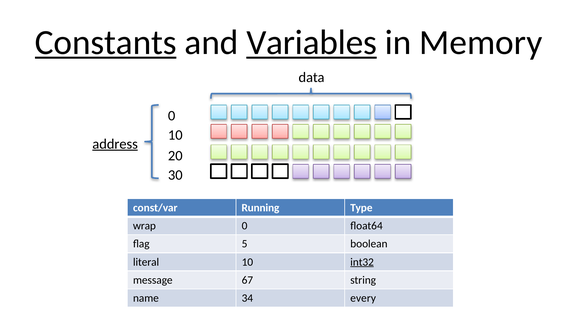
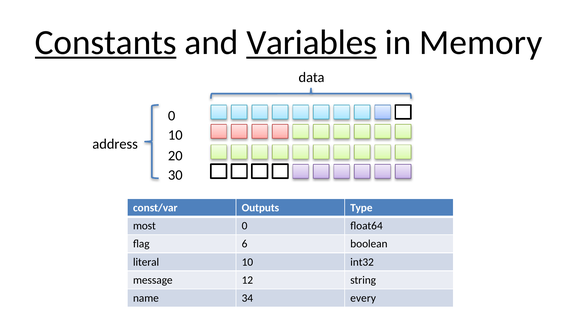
address underline: present -> none (115, 144)
Running: Running -> Outputs (260, 208)
wrap: wrap -> most (144, 226)
5: 5 -> 6 (245, 244)
int32 underline: present -> none (362, 262)
67: 67 -> 12 (247, 280)
